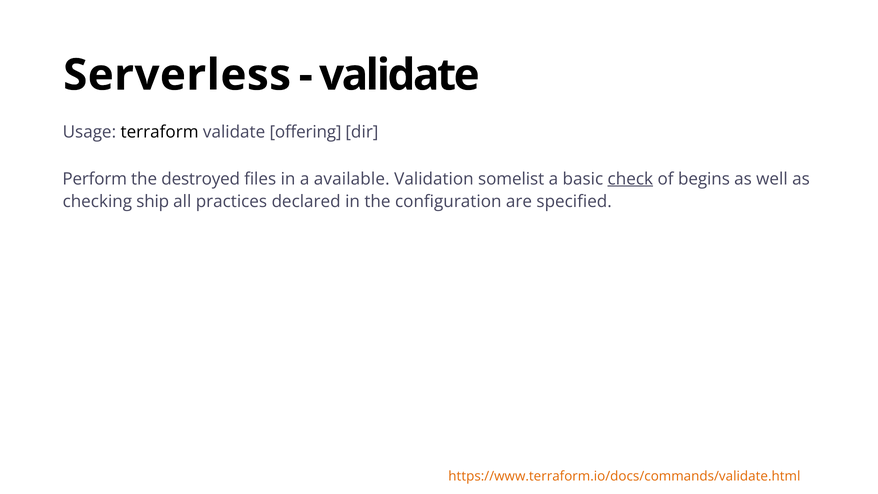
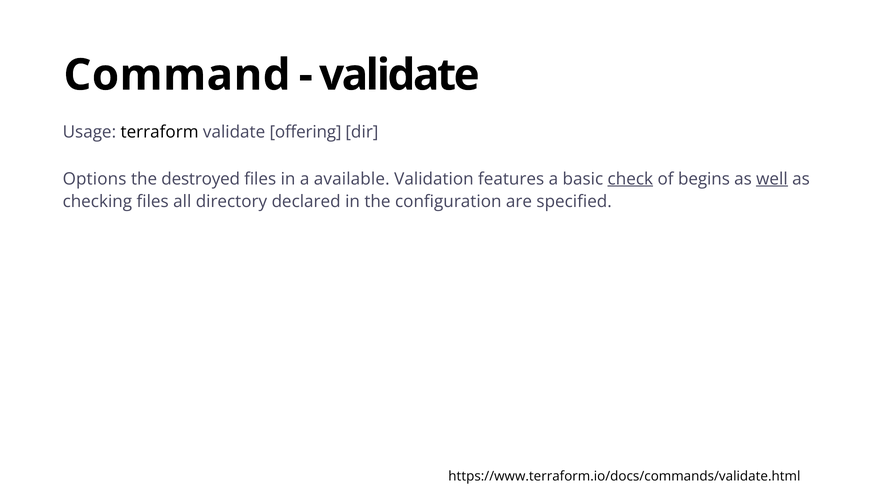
Serverless: Serverless -> Command (177, 75)
Perform: Perform -> Options (95, 179)
somelist: somelist -> features (511, 179)
well underline: none -> present (772, 179)
checking ship: ship -> files (153, 201)
practices: practices -> directory (231, 201)
https://www.terraform.io/docs/commands/validate.html colour: orange -> black (624, 476)
